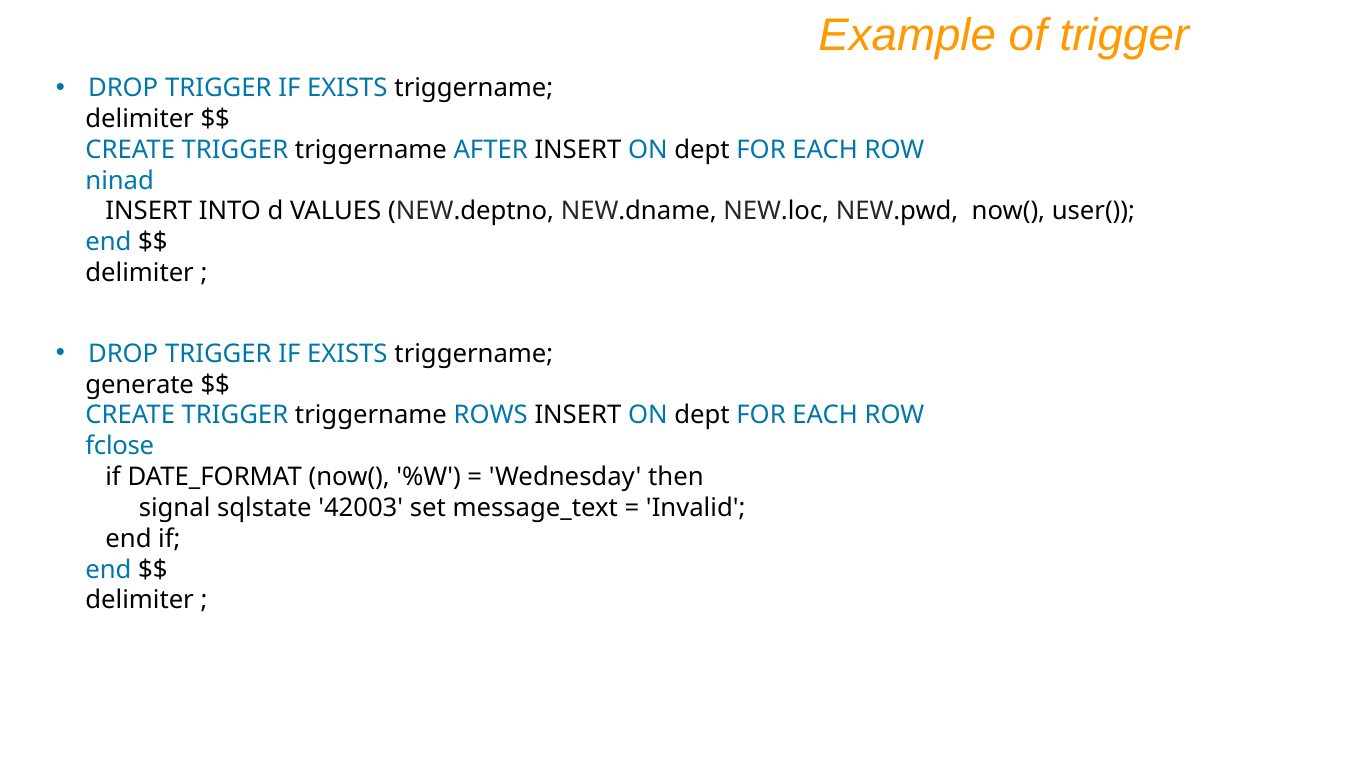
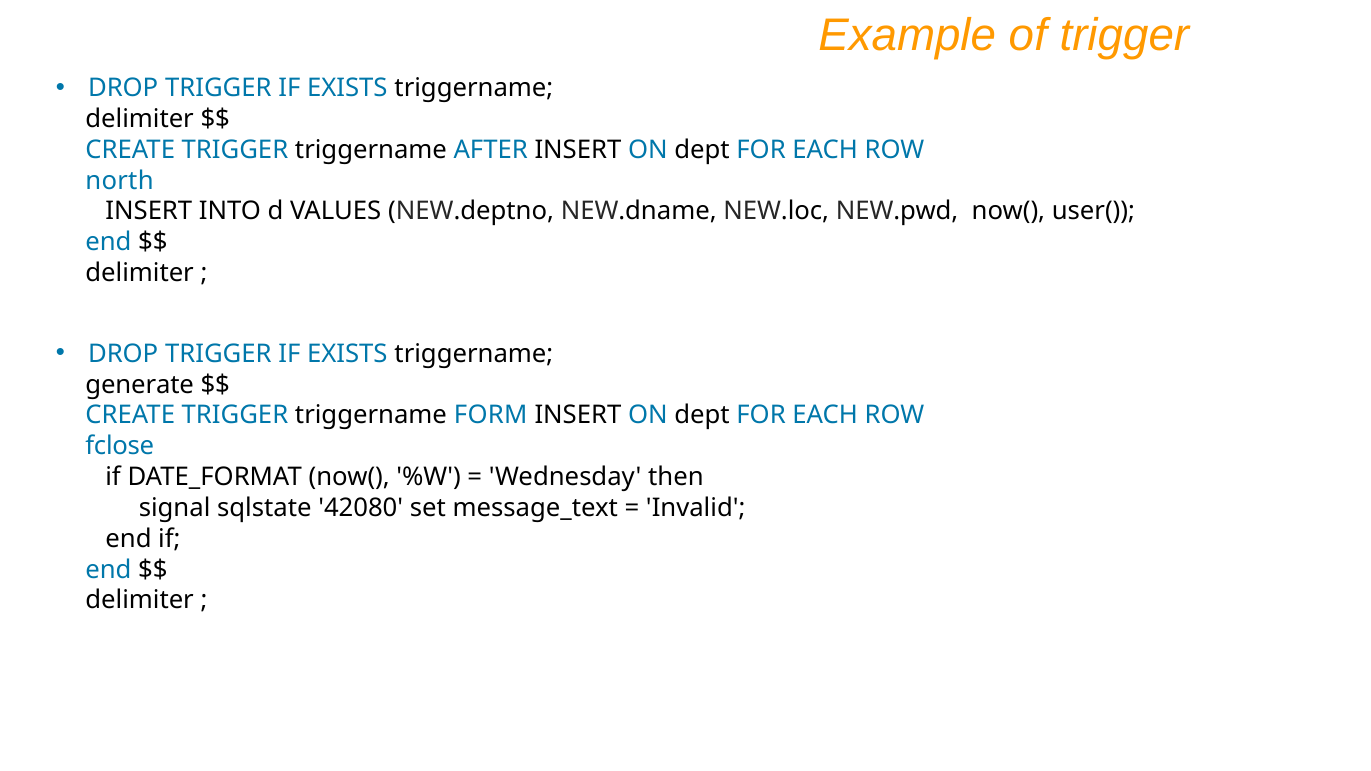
ninad: ninad -> north (120, 181)
ROWS: ROWS -> FORM (491, 416)
42003: 42003 -> 42080 (361, 508)
